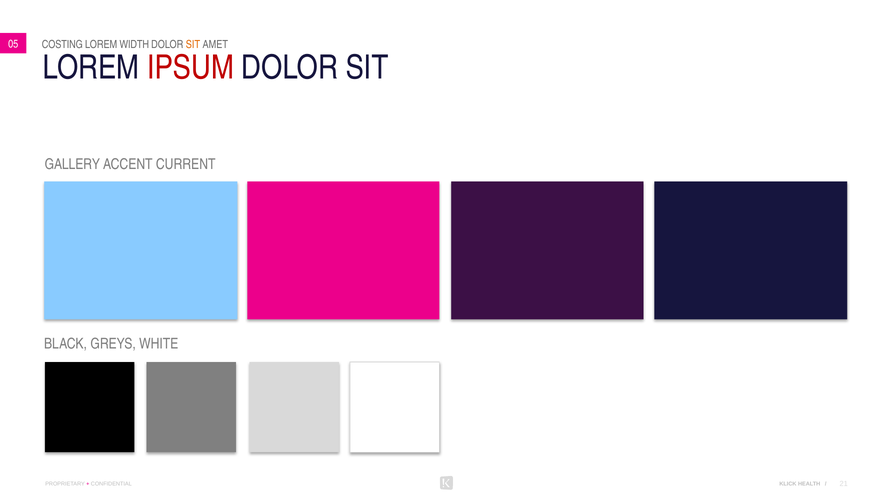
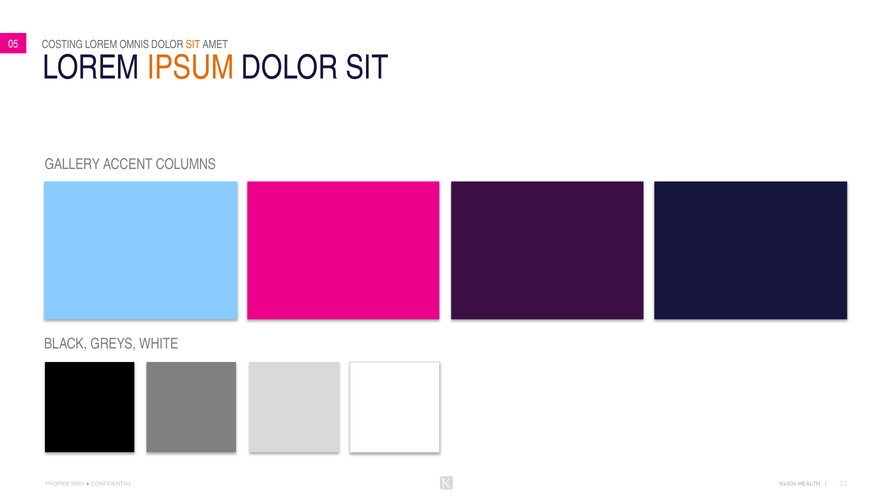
WIDTH: WIDTH -> OMNIS (134, 45)
IPSUM colour: red -> orange (190, 68)
CURRENT: CURRENT -> COLUMNS (186, 165)
